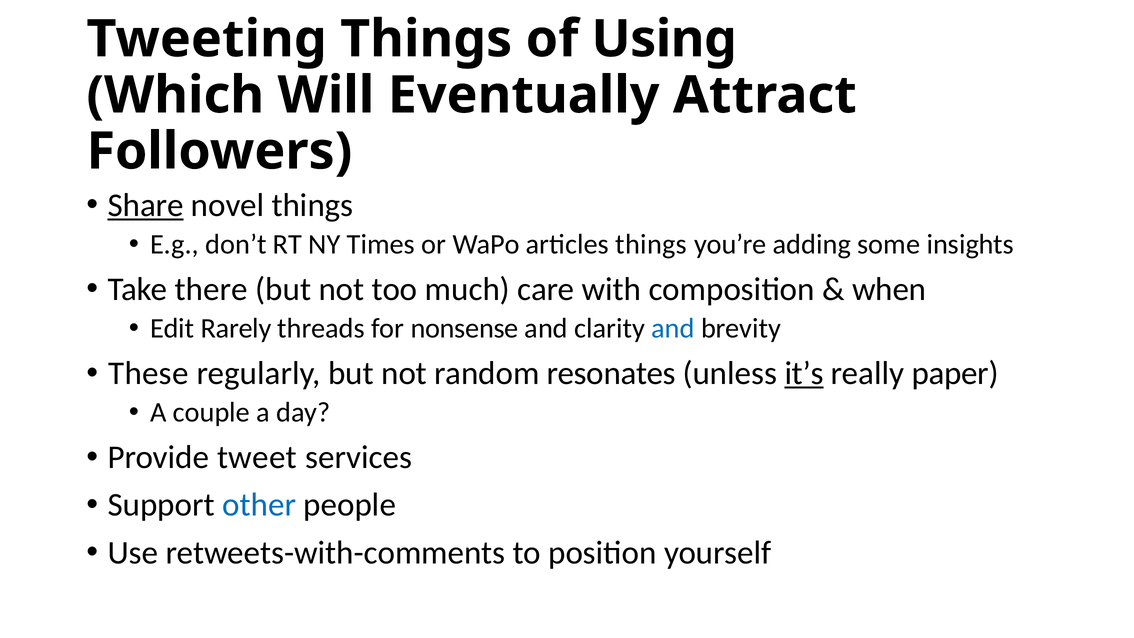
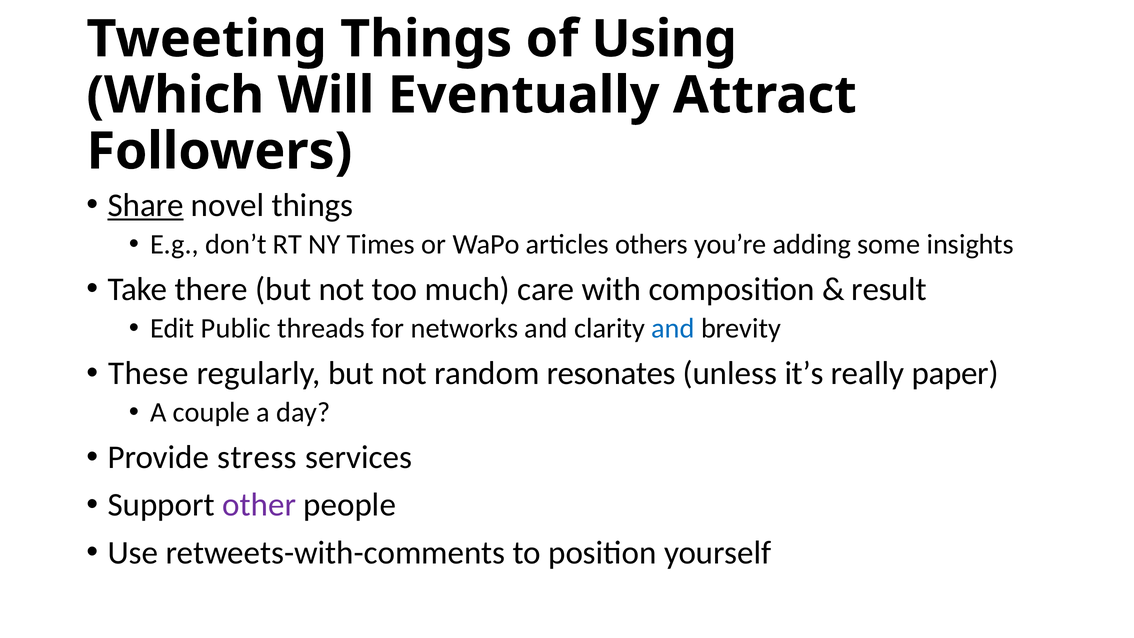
articles things: things -> others (652, 244)
when: when -> result (889, 289)
Rarely: Rarely -> Public (236, 328)
nonsense: nonsense -> networks (464, 328)
it’s underline: present -> none (804, 373)
tweet: tweet -> stress (257, 457)
other colour: blue -> purple (259, 505)
